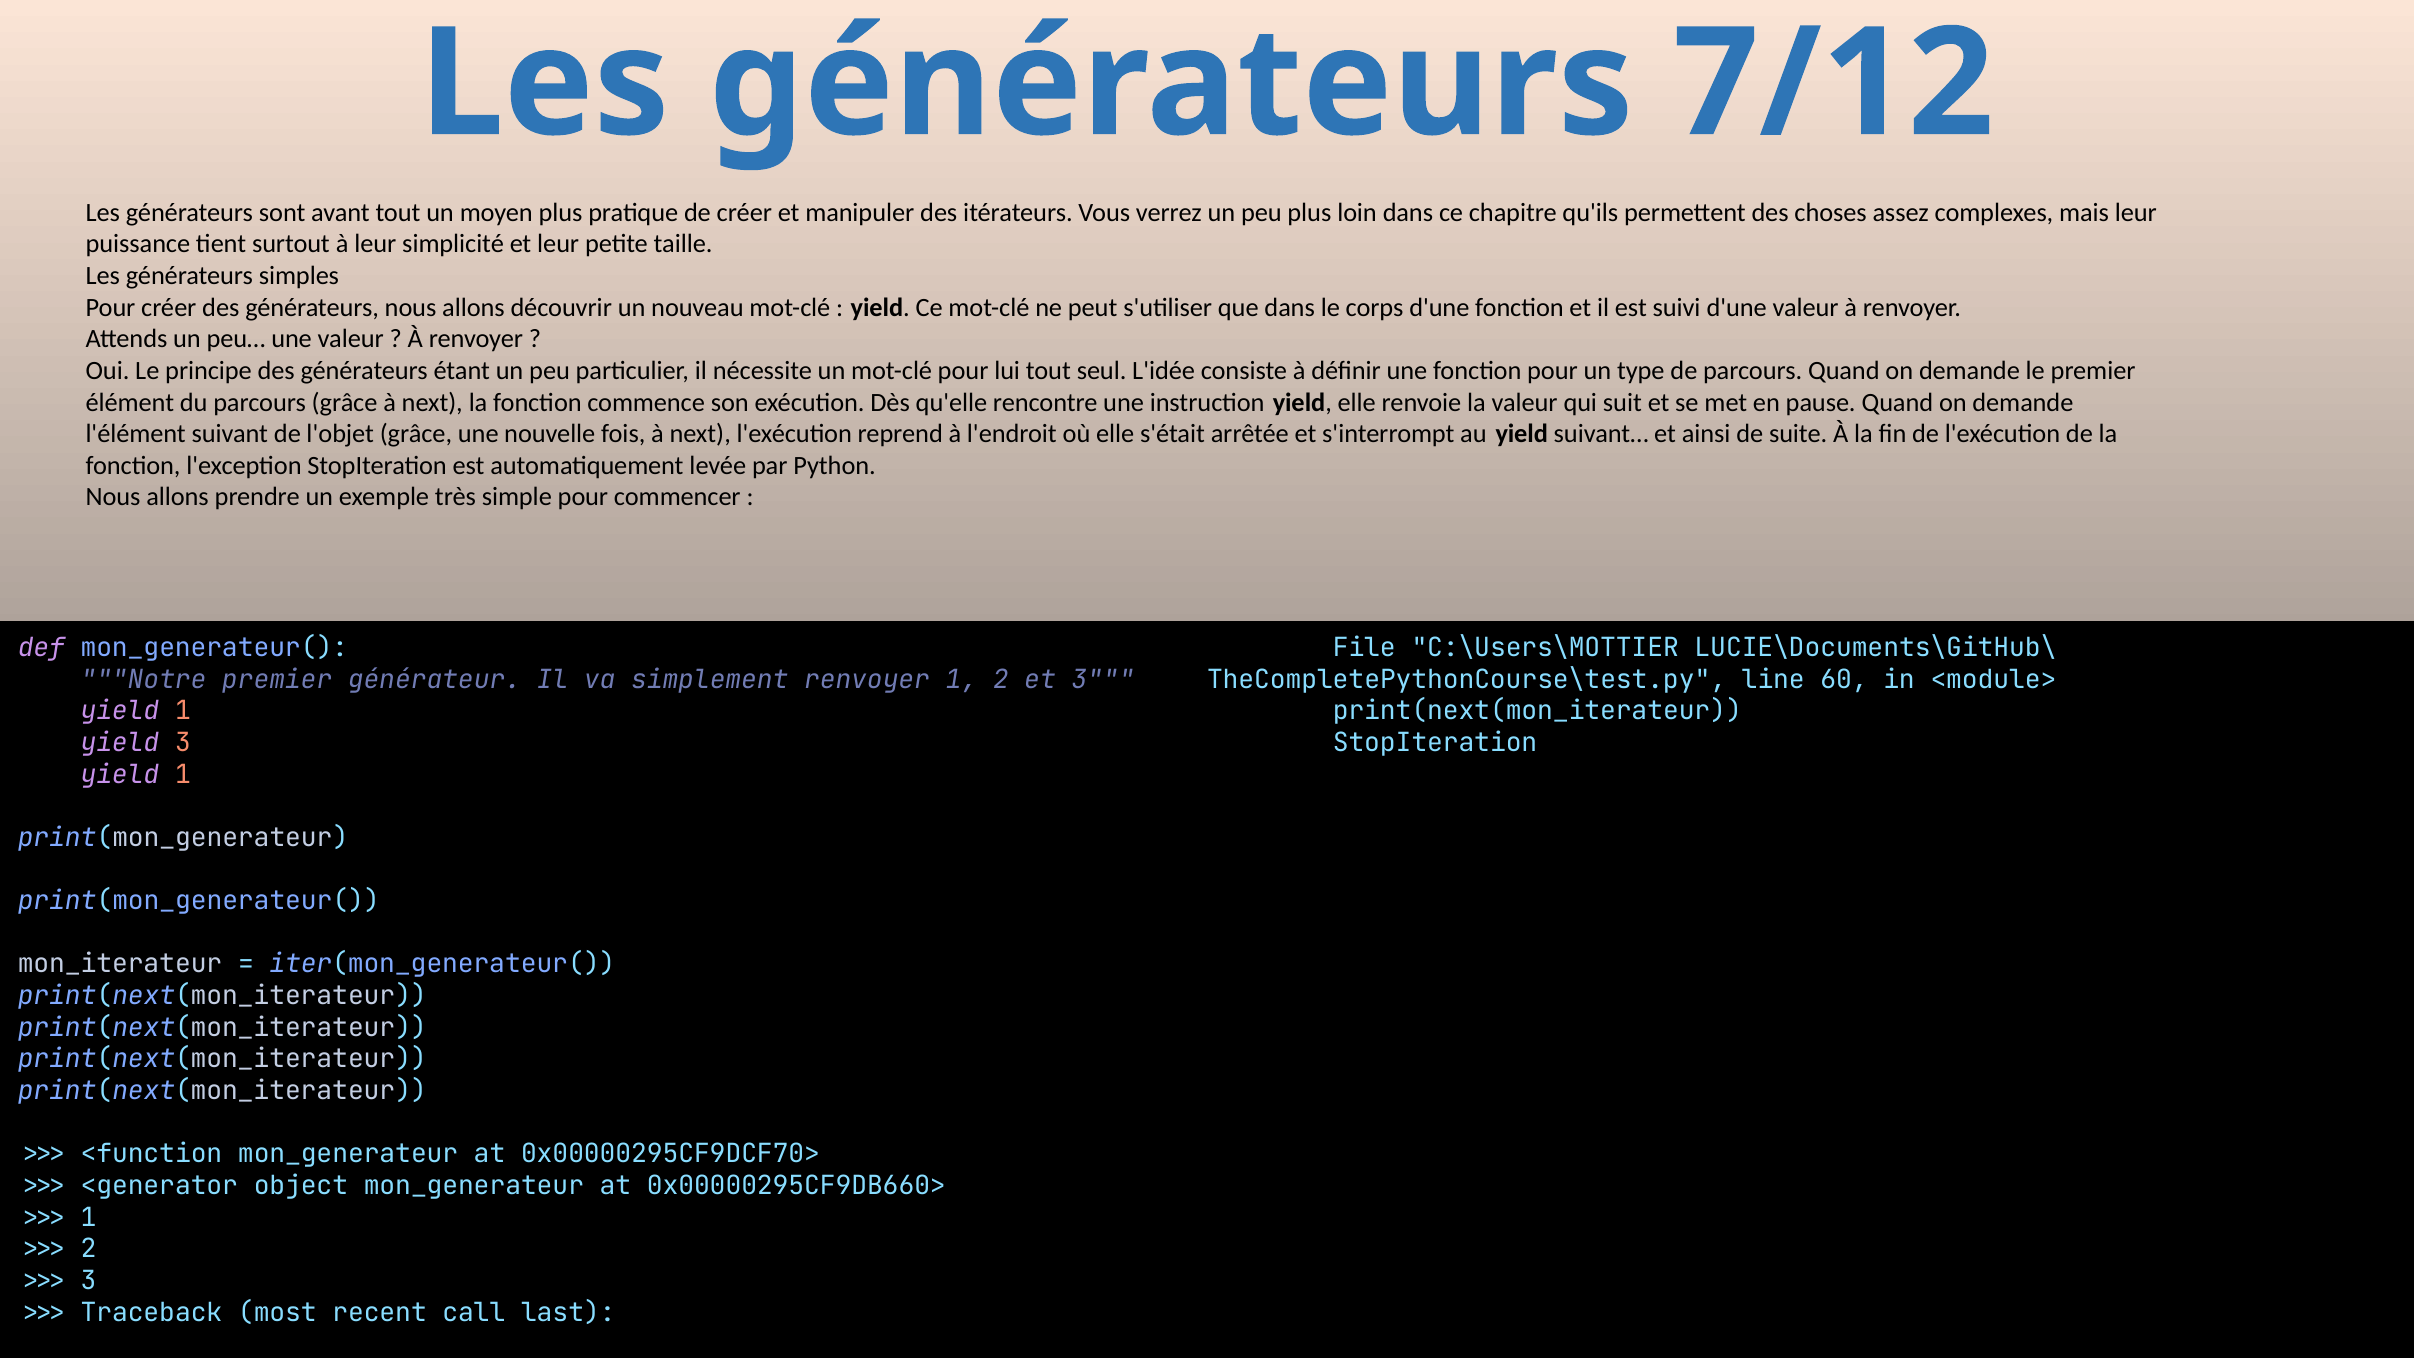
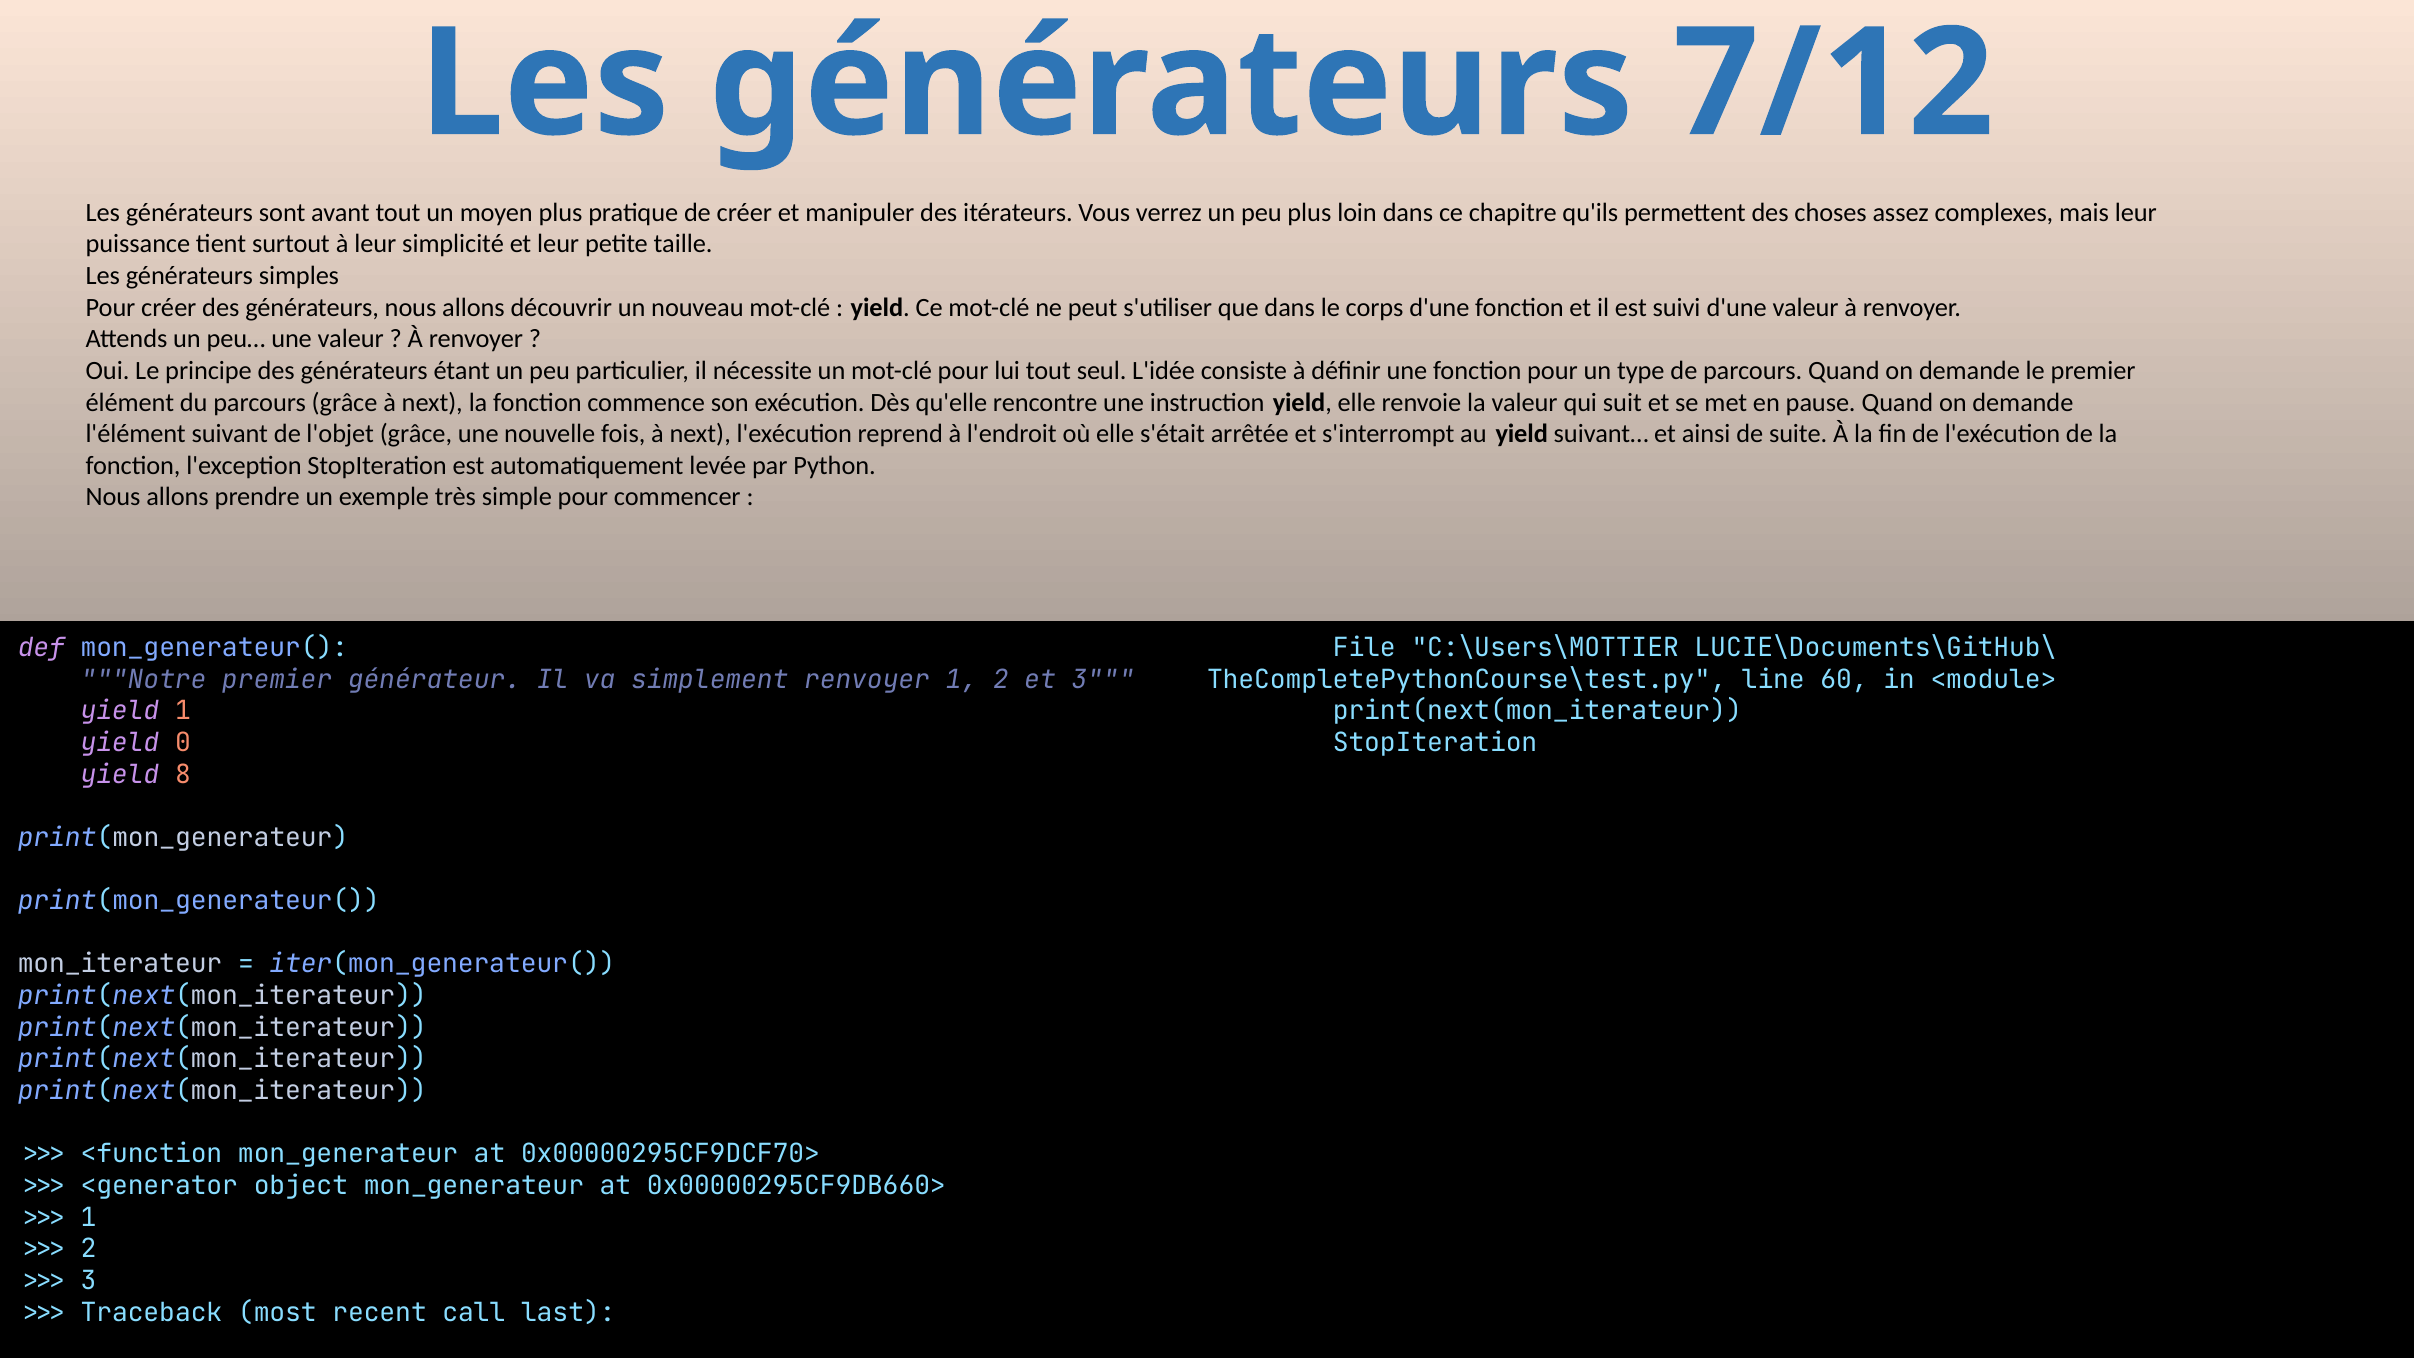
yield 3: 3 -> 0 (183, 743)
1: 1 -> 8 (183, 774)
